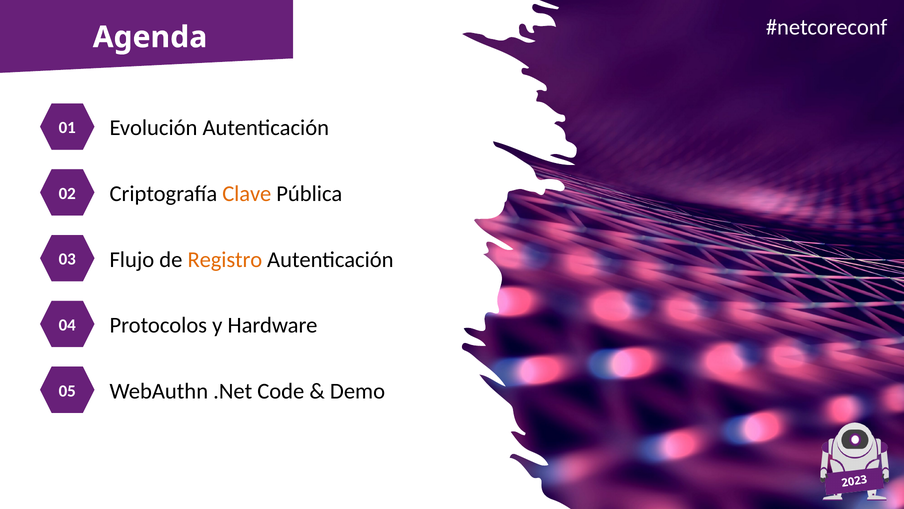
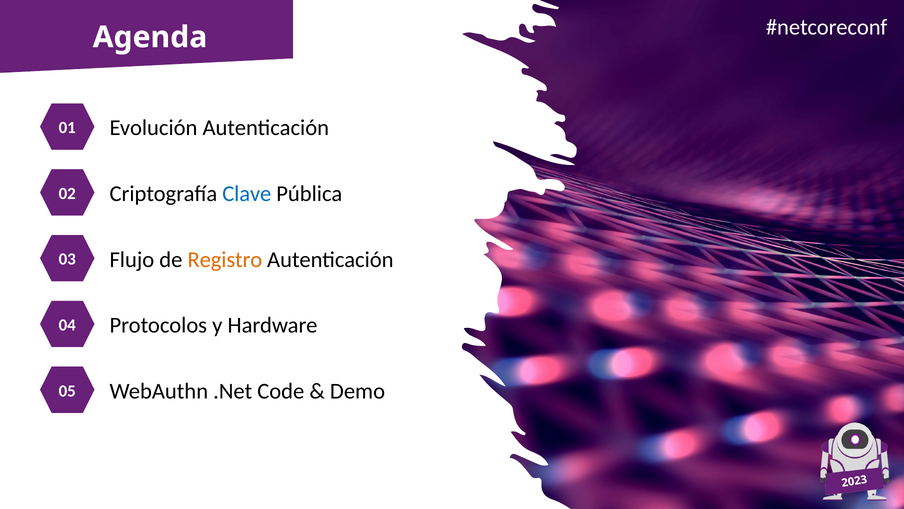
Clave colour: orange -> blue (247, 194)
